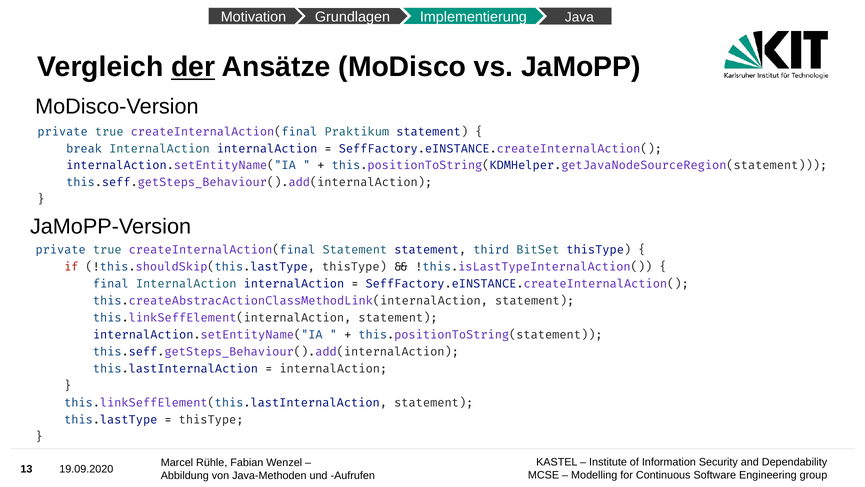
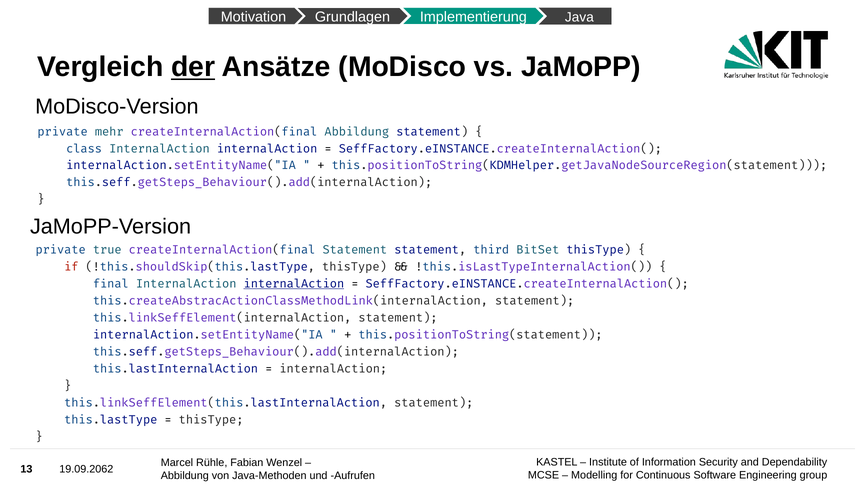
true: true -> mehr (109, 132)
createInternalAction(final Praktikum: Praktikum -> Abbildung (357, 132)
break: break -> class (84, 149)
internalAction underline: none -> present (294, 283)
19.09.2020: 19.09.2020 -> 19.09.2062 (86, 469)
